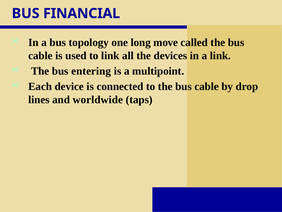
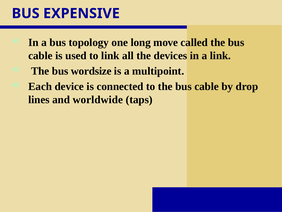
FINANCIAL: FINANCIAL -> EXPENSIVE (81, 13)
entering: entering -> wordsize (91, 71)
